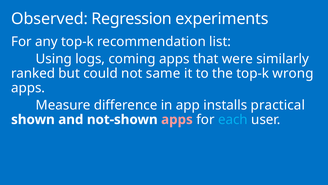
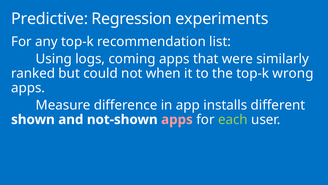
Observed: Observed -> Predictive (50, 19)
same: same -> when (163, 73)
practical: practical -> different (278, 105)
each colour: light blue -> light green (233, 119)
